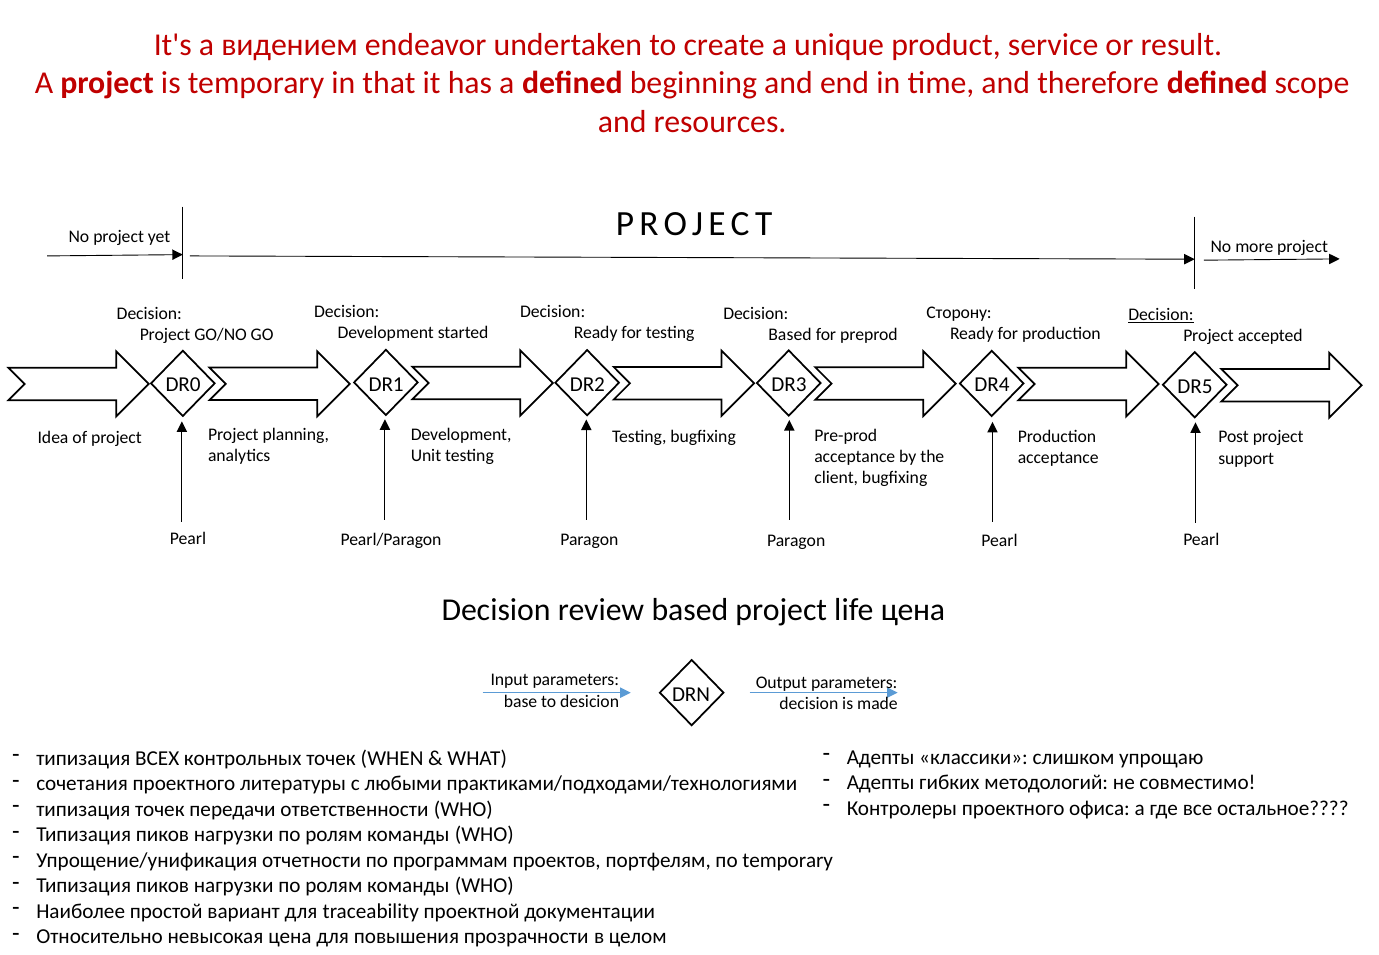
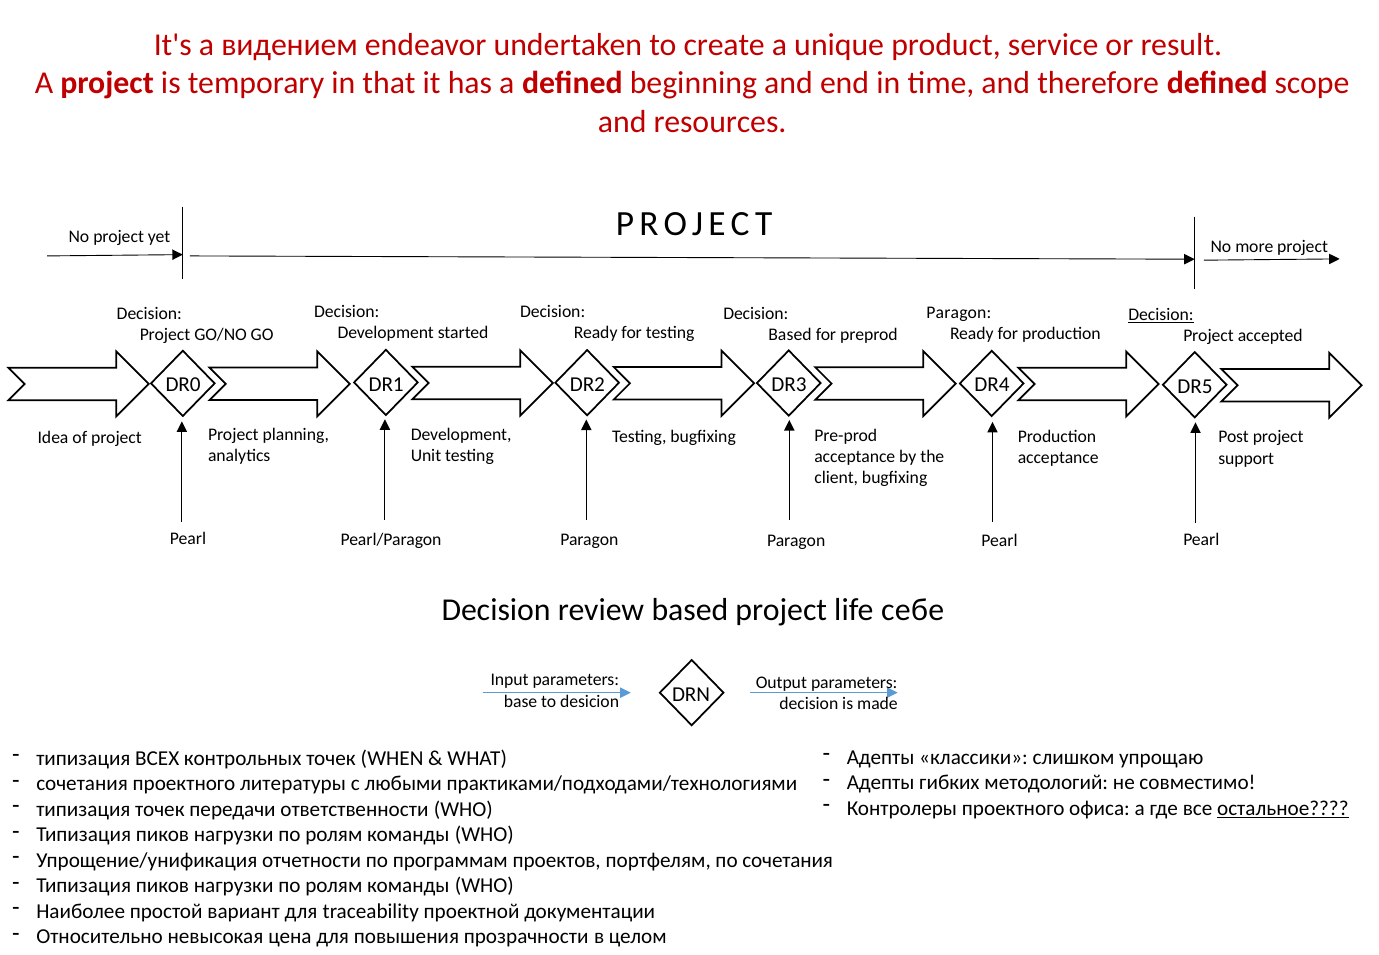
Сторону: Сторону -> Paragon (959, 313)
life цена: цена -> себе (913, 610)
остальное underline: none -> present (1283, 808)
по temporary: temporary -> сочетания (788, 860)
